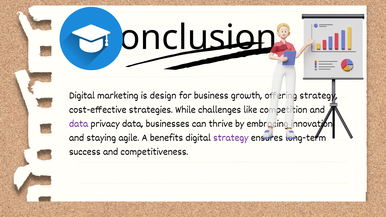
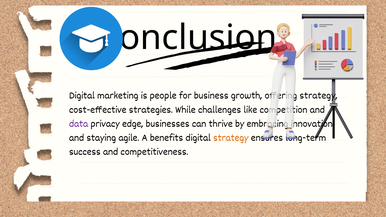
design: design -> people (163, 95)
privacy data: data -> edge (133, 123)
strategy colour: purple -> orange (231, 137)
